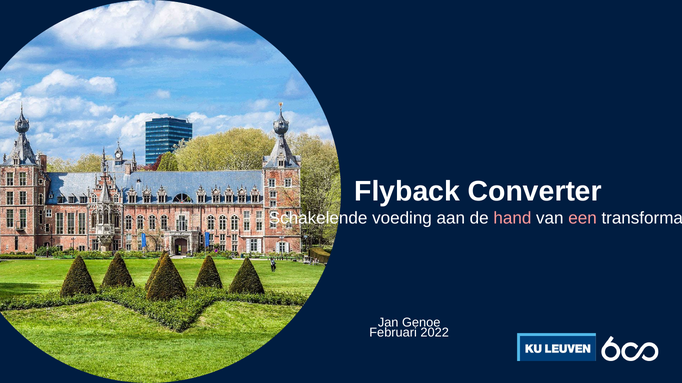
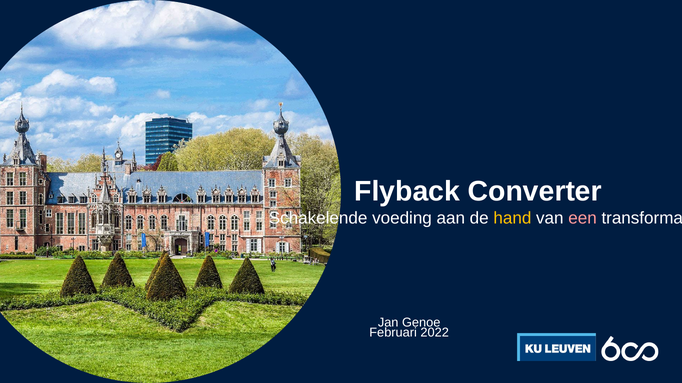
hand colour: pink -> yellow (512, 219)
